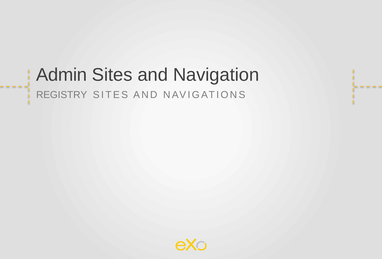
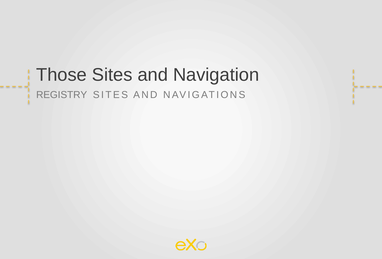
Admin: Admin -> Those (61, 75)
